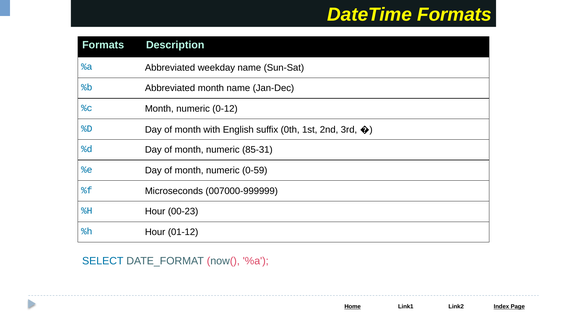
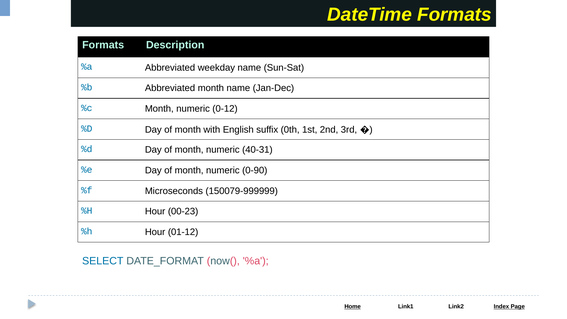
85-31: 85-31 -> 40-31 (257, 150)
0-59: 0-59 -> 0-90 (255, 170)
007000-999999: 007000-999999 -> 150079-999999 (242, 191)
